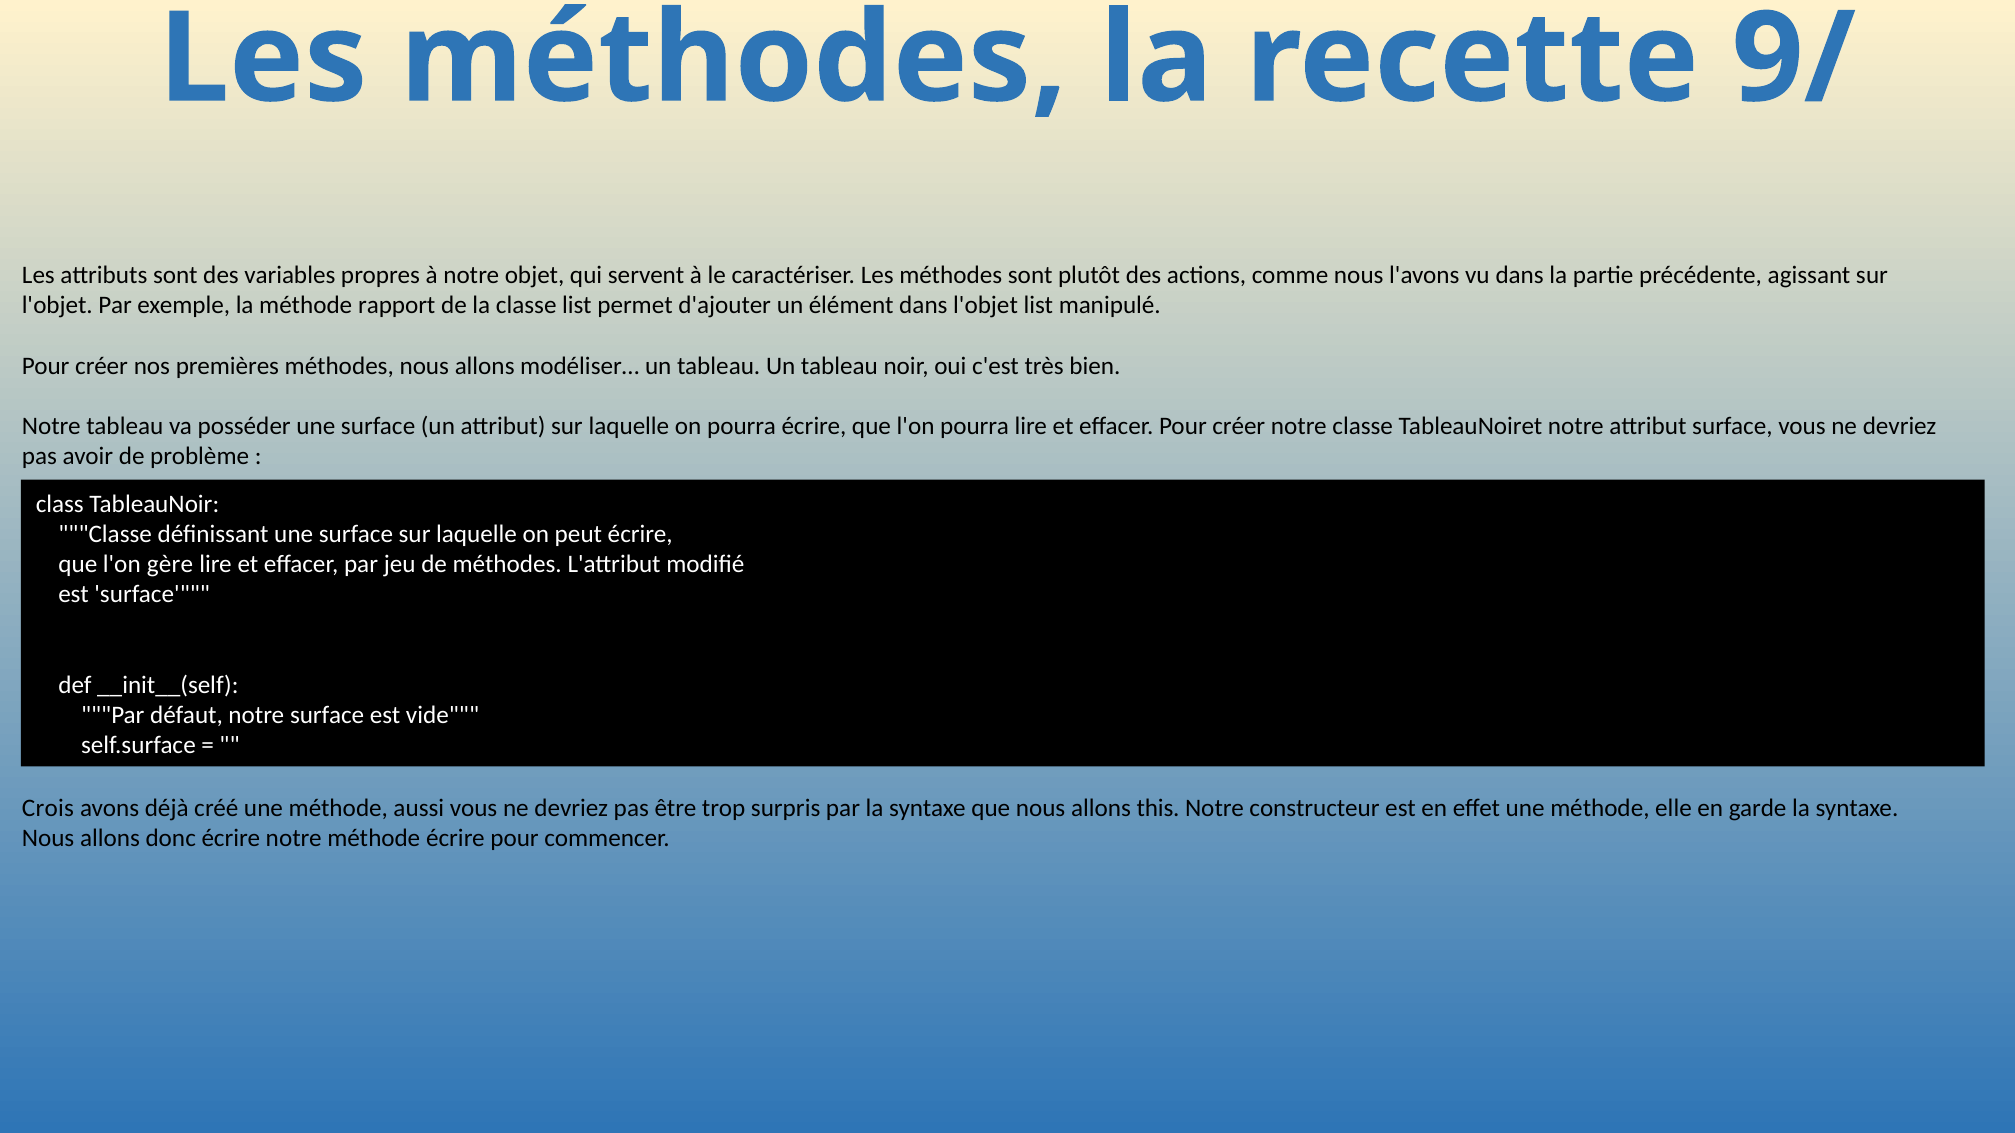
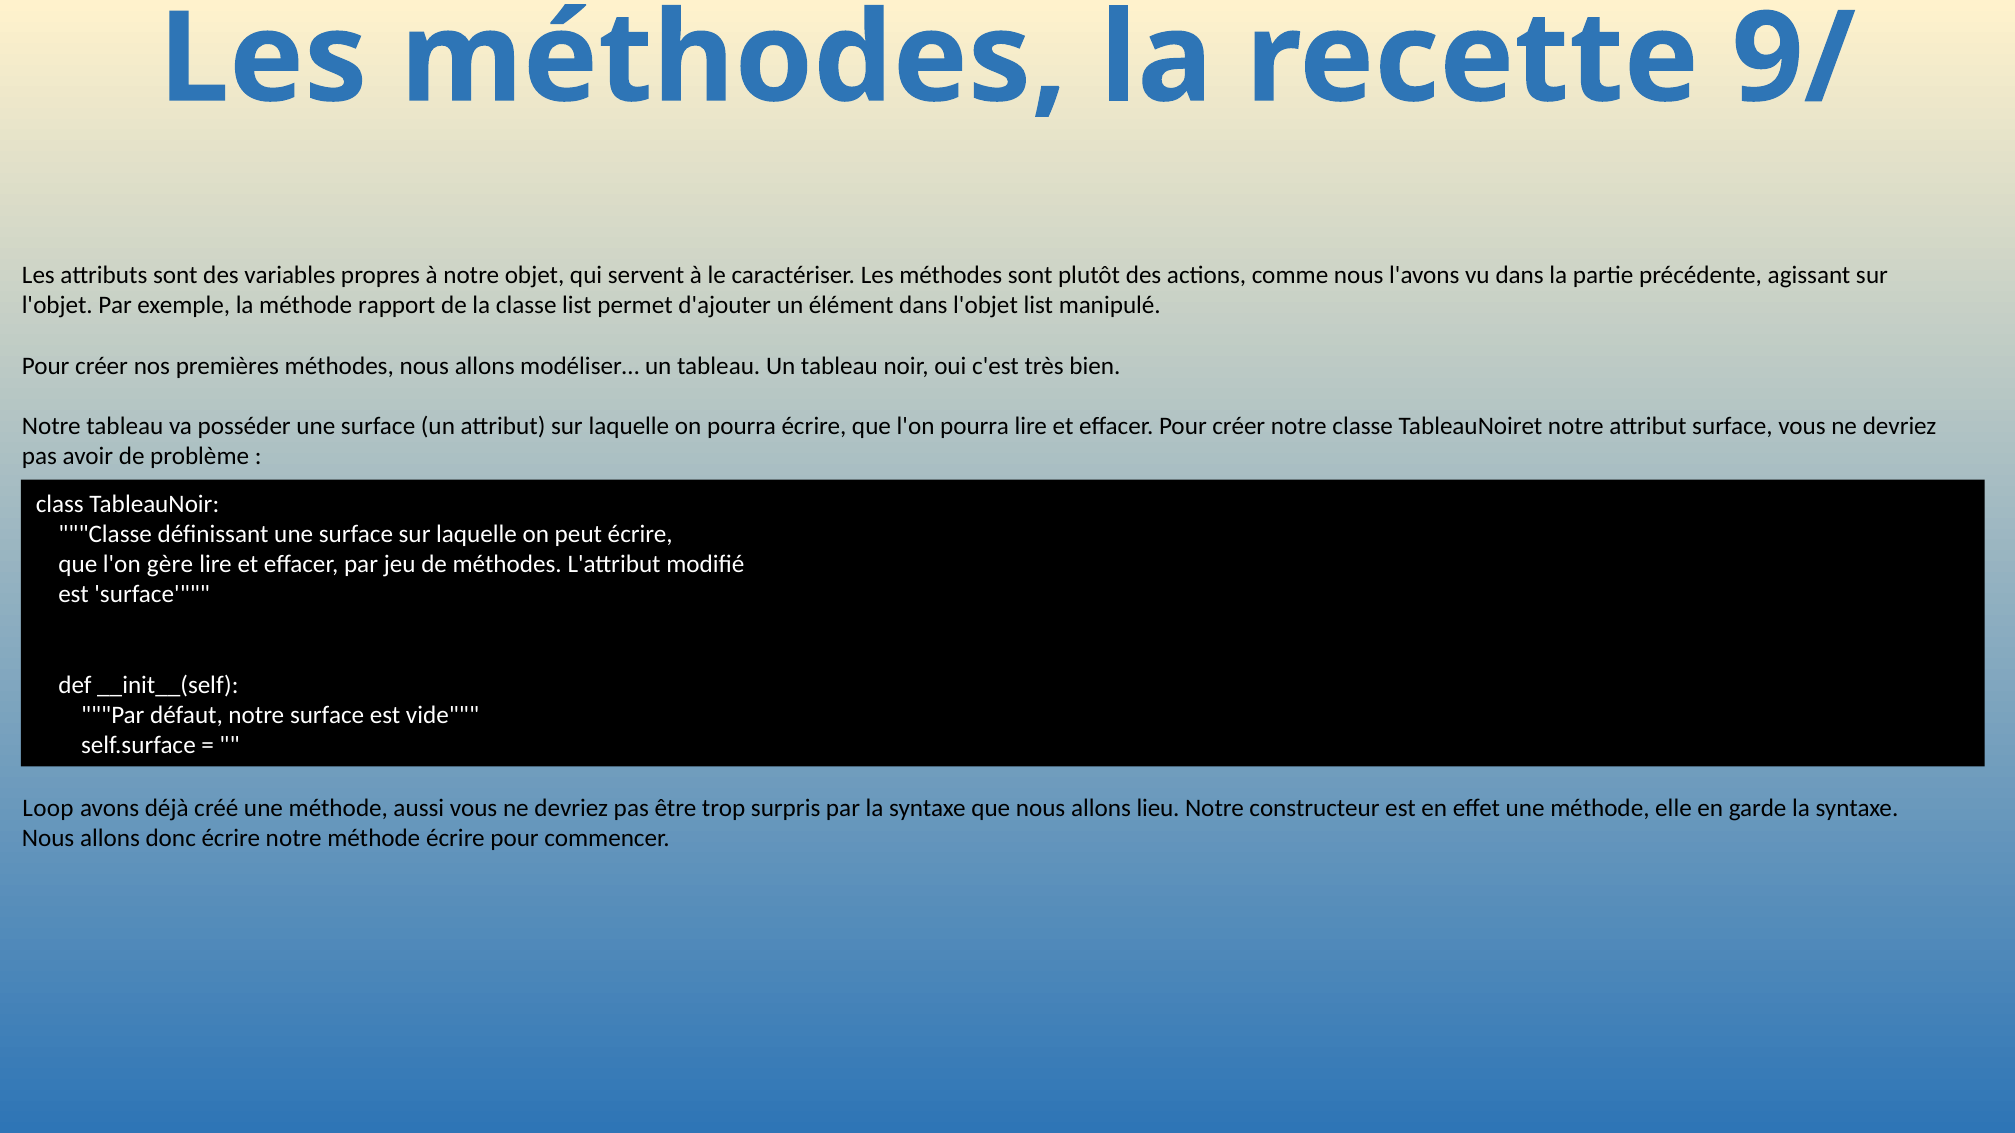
Crois: Crois -> Loop (48, 808)
this: this -> lieu (1158, 808)
